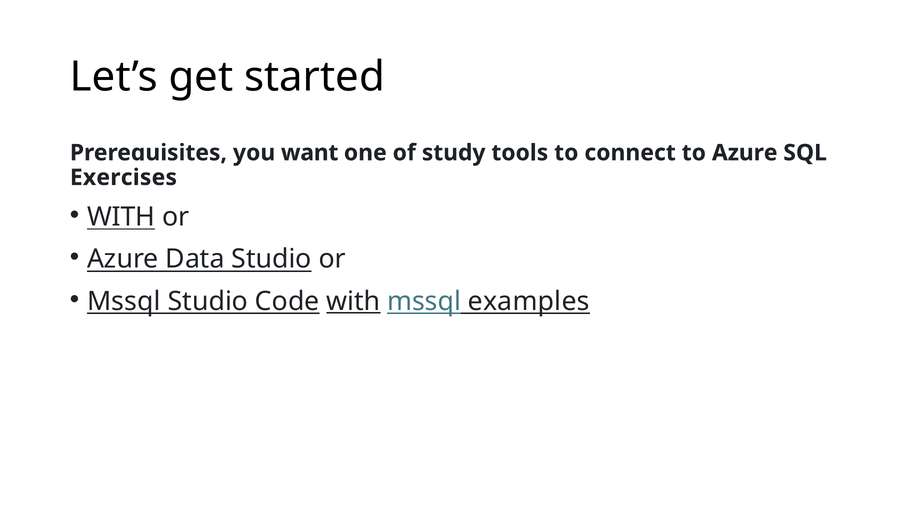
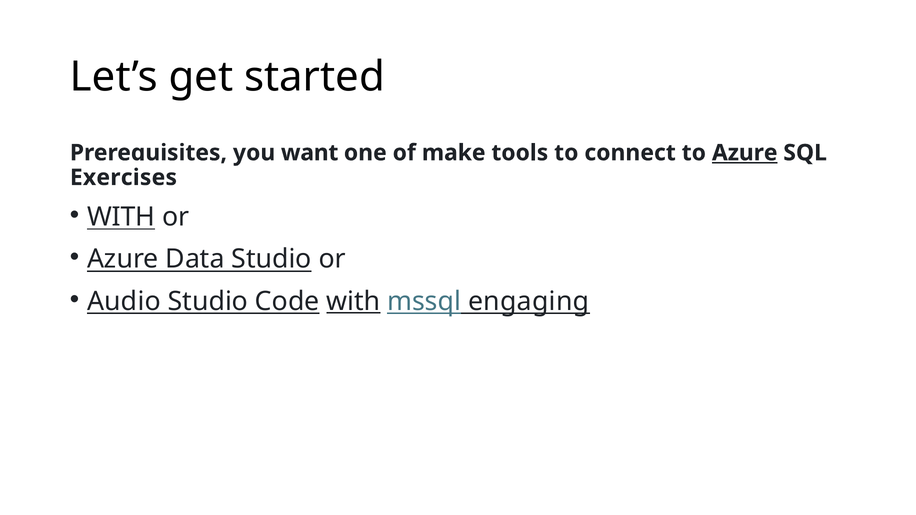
study: study -> make (454, 153)
Azure underline: none -> present (745, 153)
Mssql: Mssql -> Audio (124, 301)
examples: examples -> engaging (529, 301)
